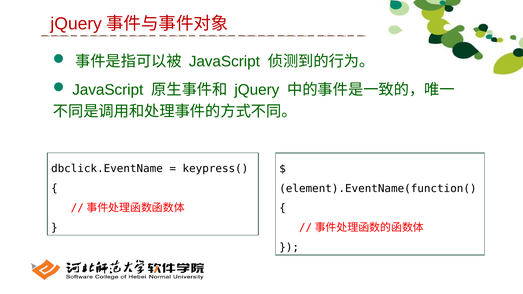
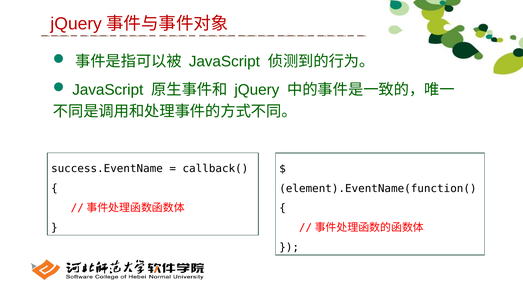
dbclick.EventName: dbclick.EventName -> success.EventName (107, 169)
keypress(: keypress( -> callback( (215, 169)
